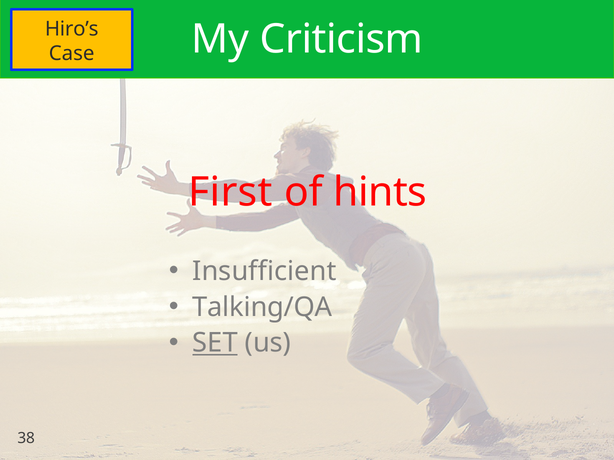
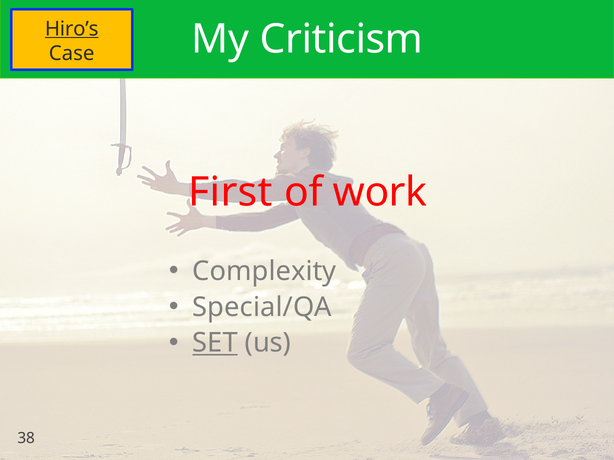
Hiro’s underline: none -> present (72, 29)
hints: hints -> work (380, 192)
Insufficient: Insufficient -> Complexity (264, 271)
Talking/QA: Talking/QA -> Special/QA (262, 307)
